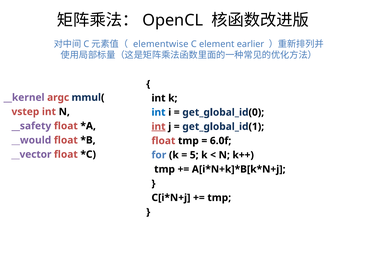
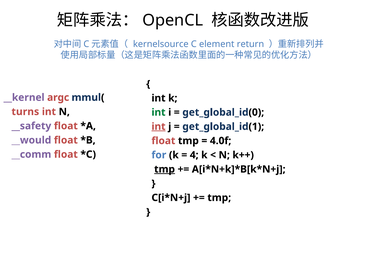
elementwise: elementwise -> kernelsource (161, 44)
earlier: earlier -> return (250, 44)
vstep: vstep -> turns (25, 112)
int colour: blue -> green (159, 113)
6.0f: 6.0f -> 4.0f (221, 141)
__vector: __vector -> __comm (31, 155)
5: 5 -> 4 (194, 155)
tmp underline: none -> present (165, 170)
